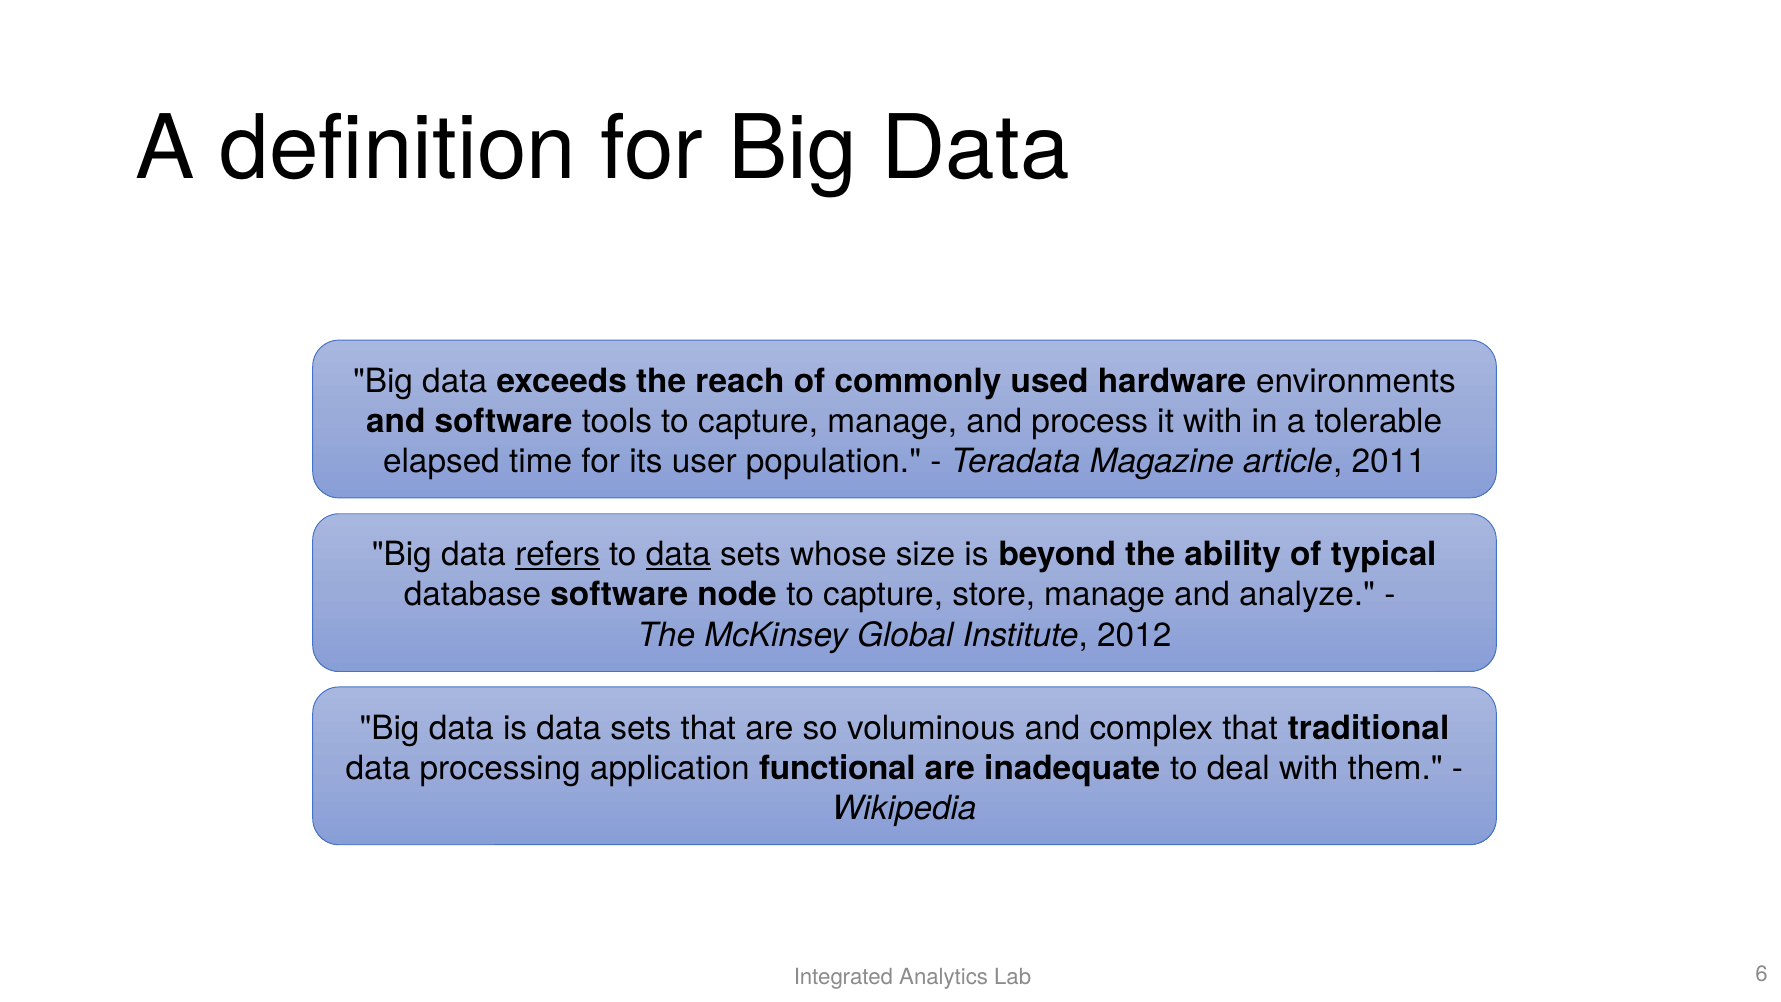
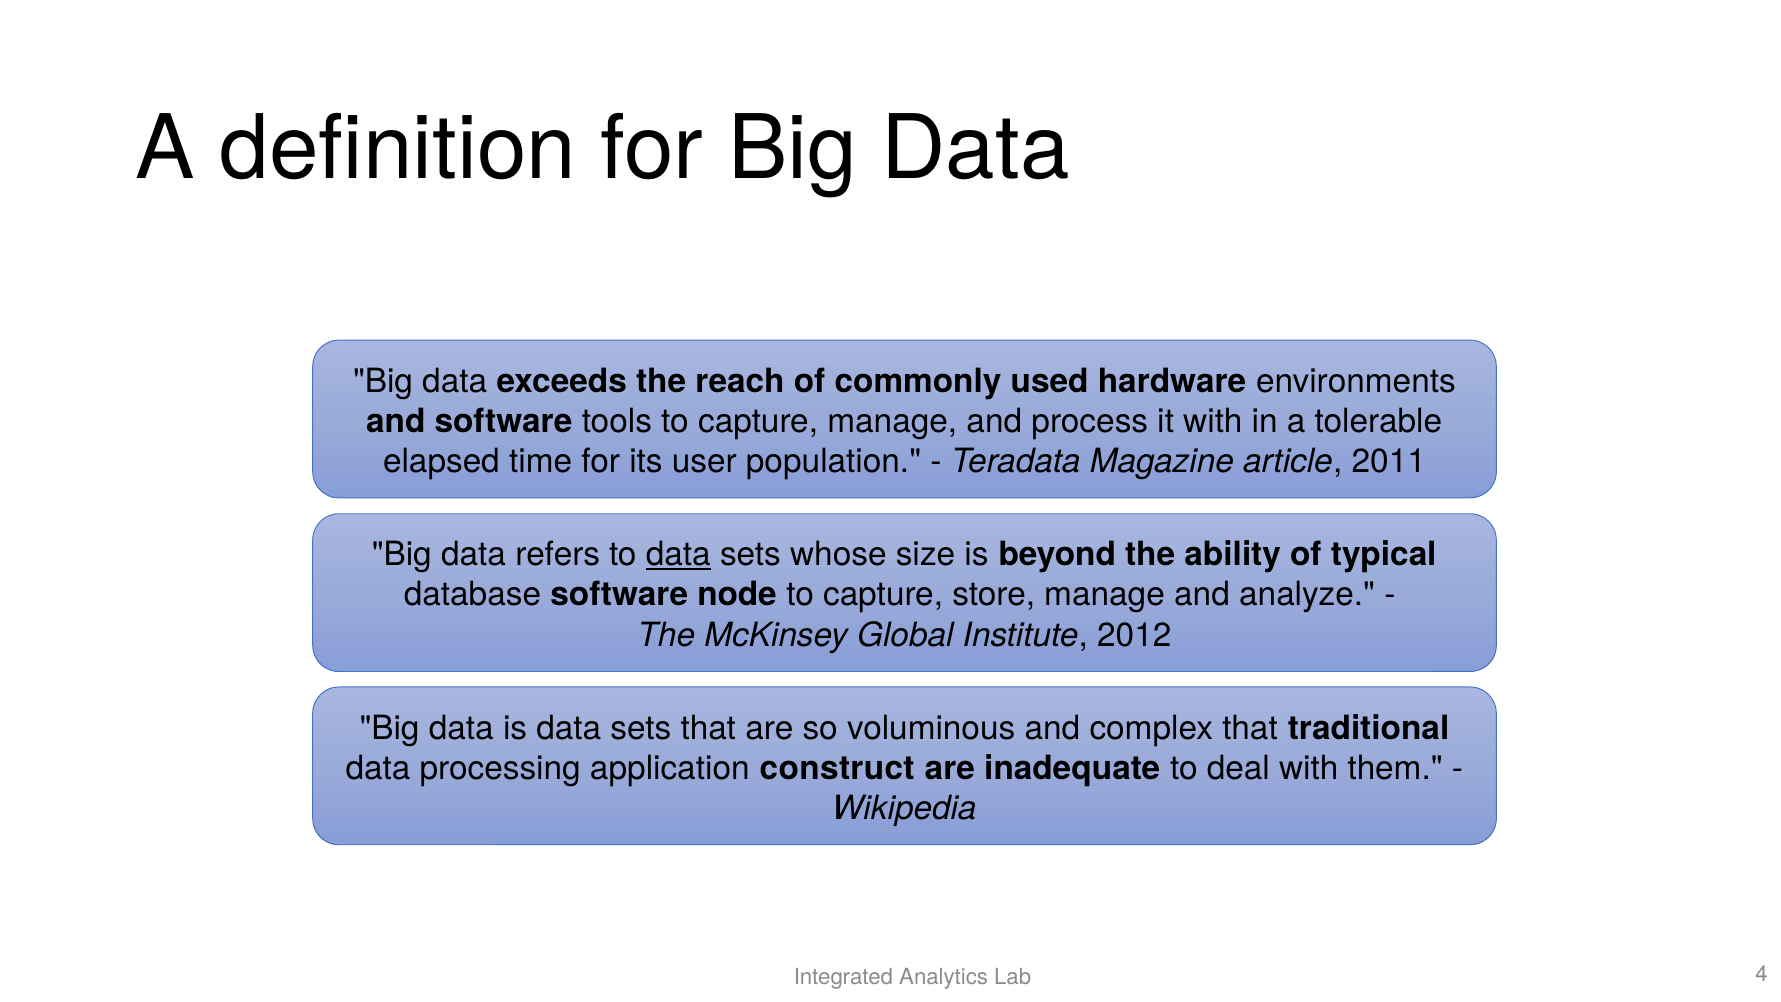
refers underline: present -> none (558, 555)
functional: functional -> construct (837, 768)
6: 6 -> 4 (1762, 974)
